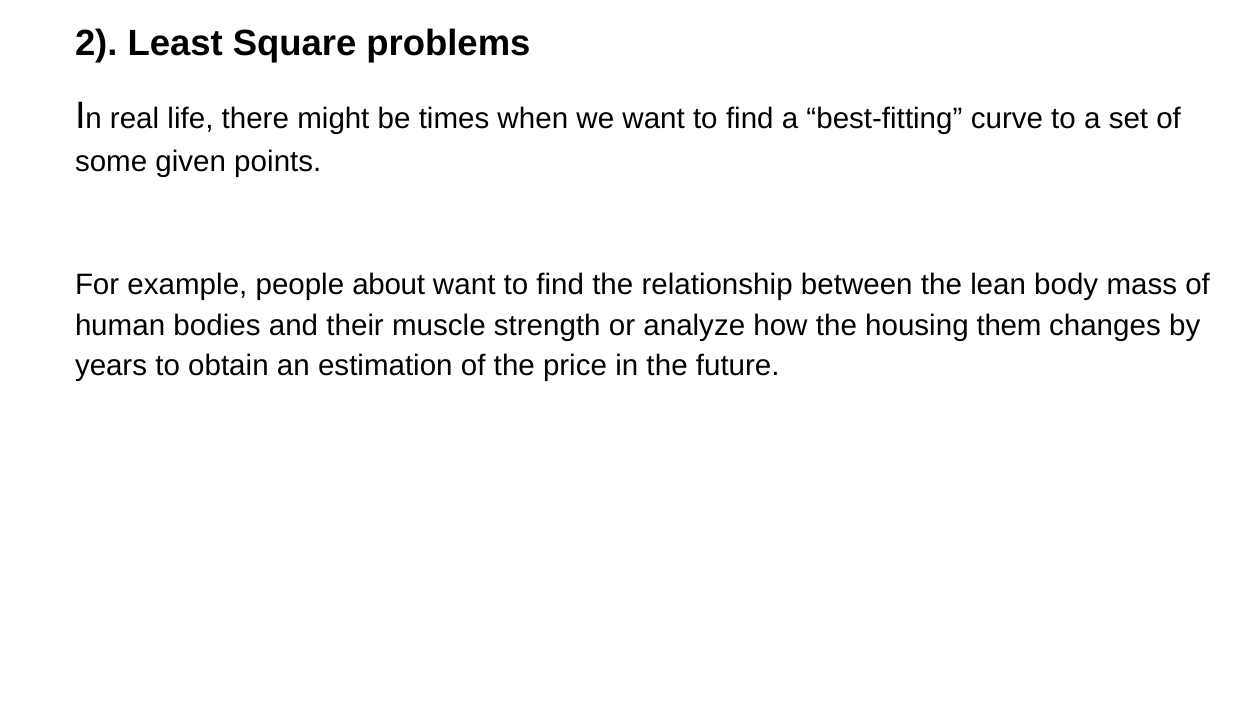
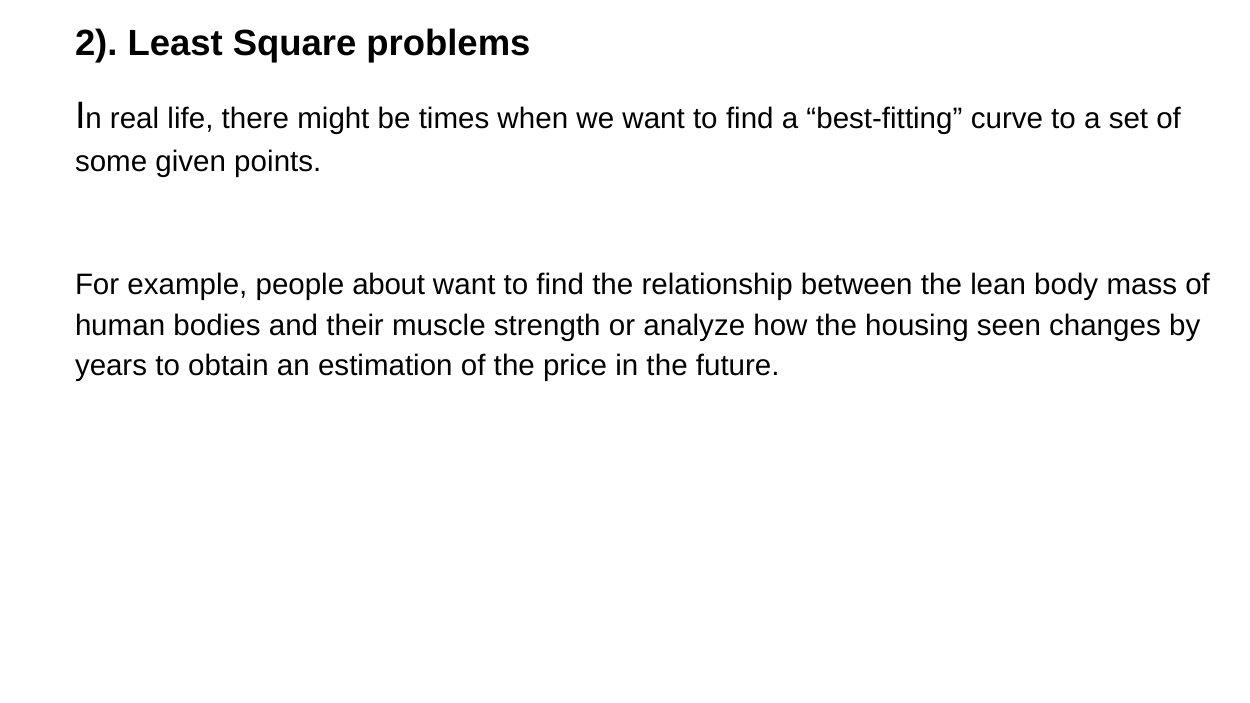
them: them -> seen (1009, 325)
